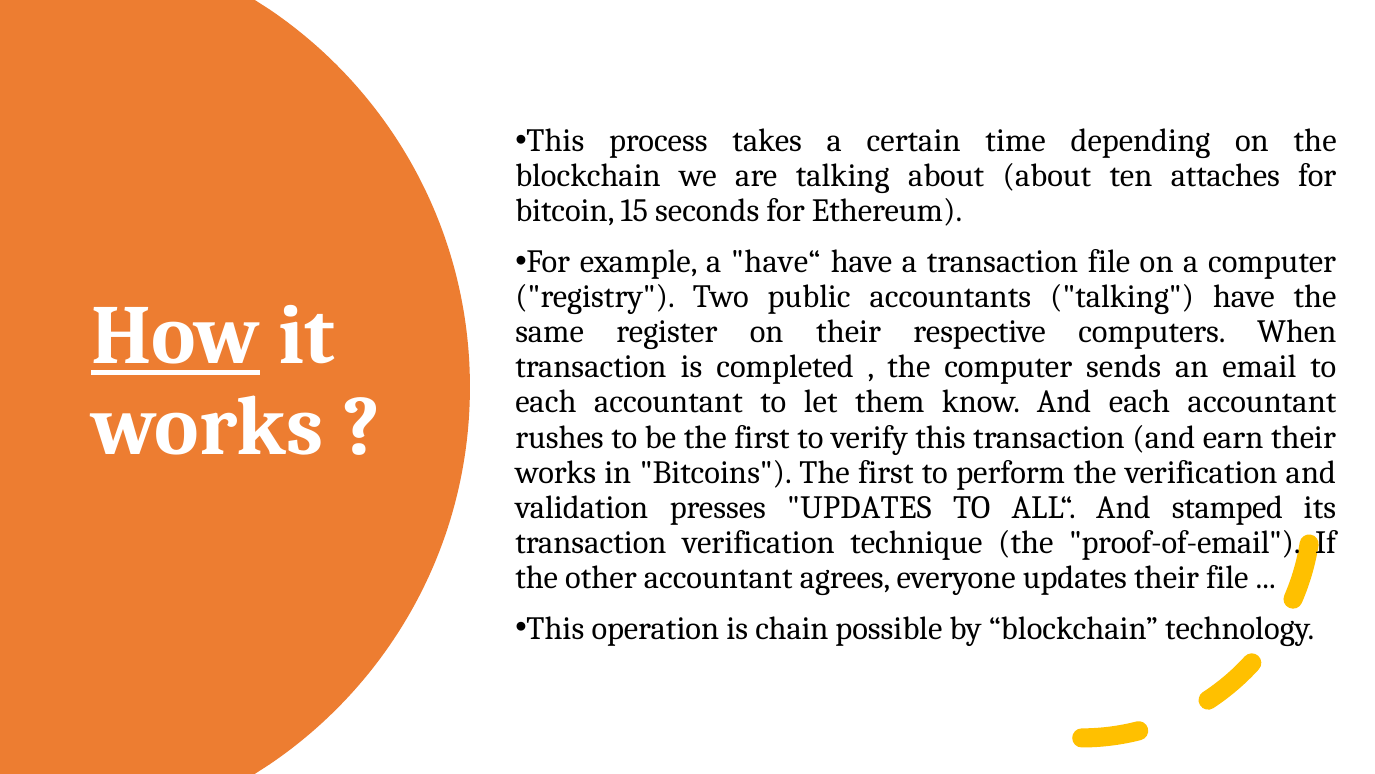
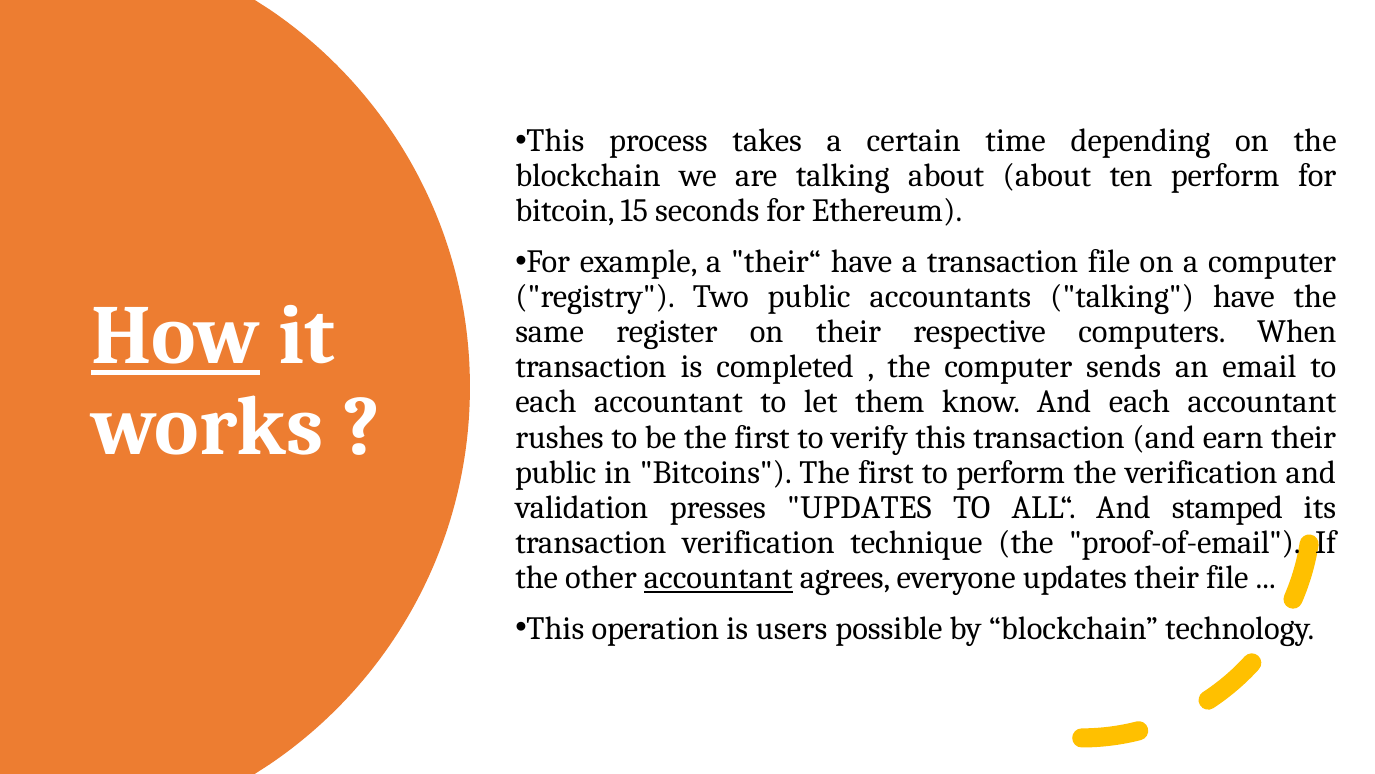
ten attaches: attaches -> perform (1225, 176)
have“: have“ -> their“ (776, 261)
works: works -> public (556, 472)
accountant underline: none -> present (718, 578)
chain: chain -> users (792, 628)
